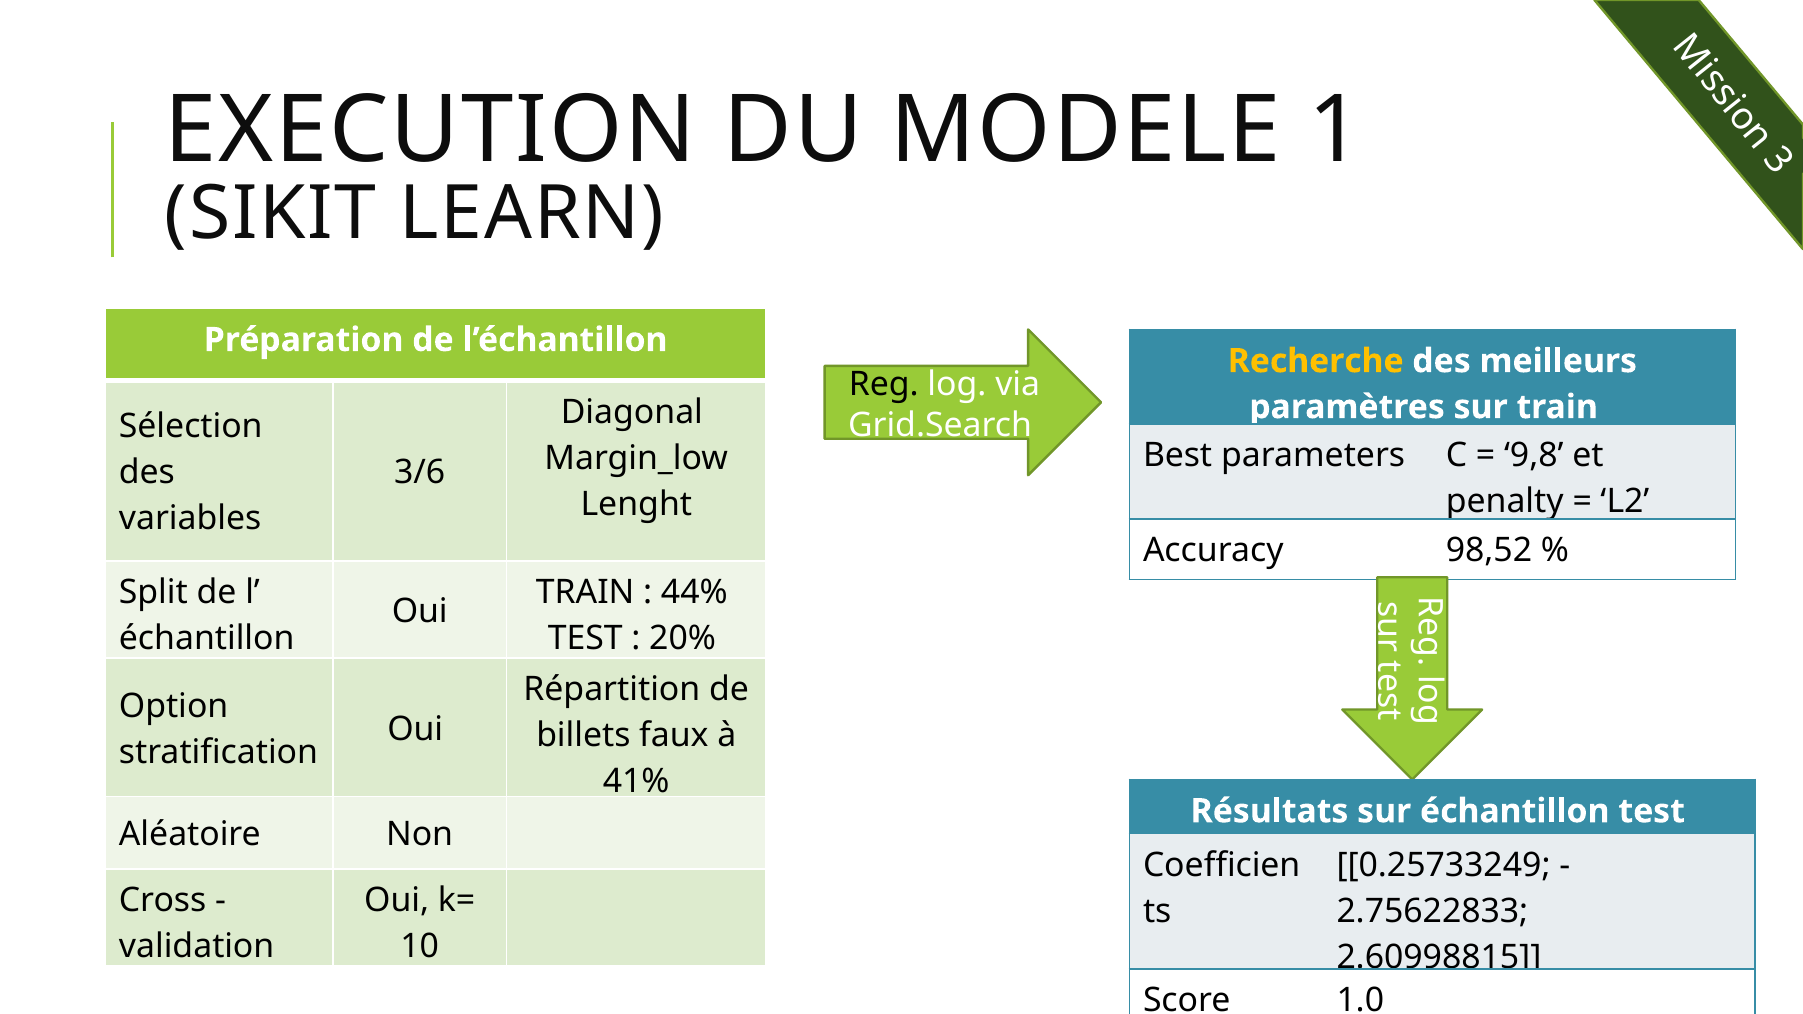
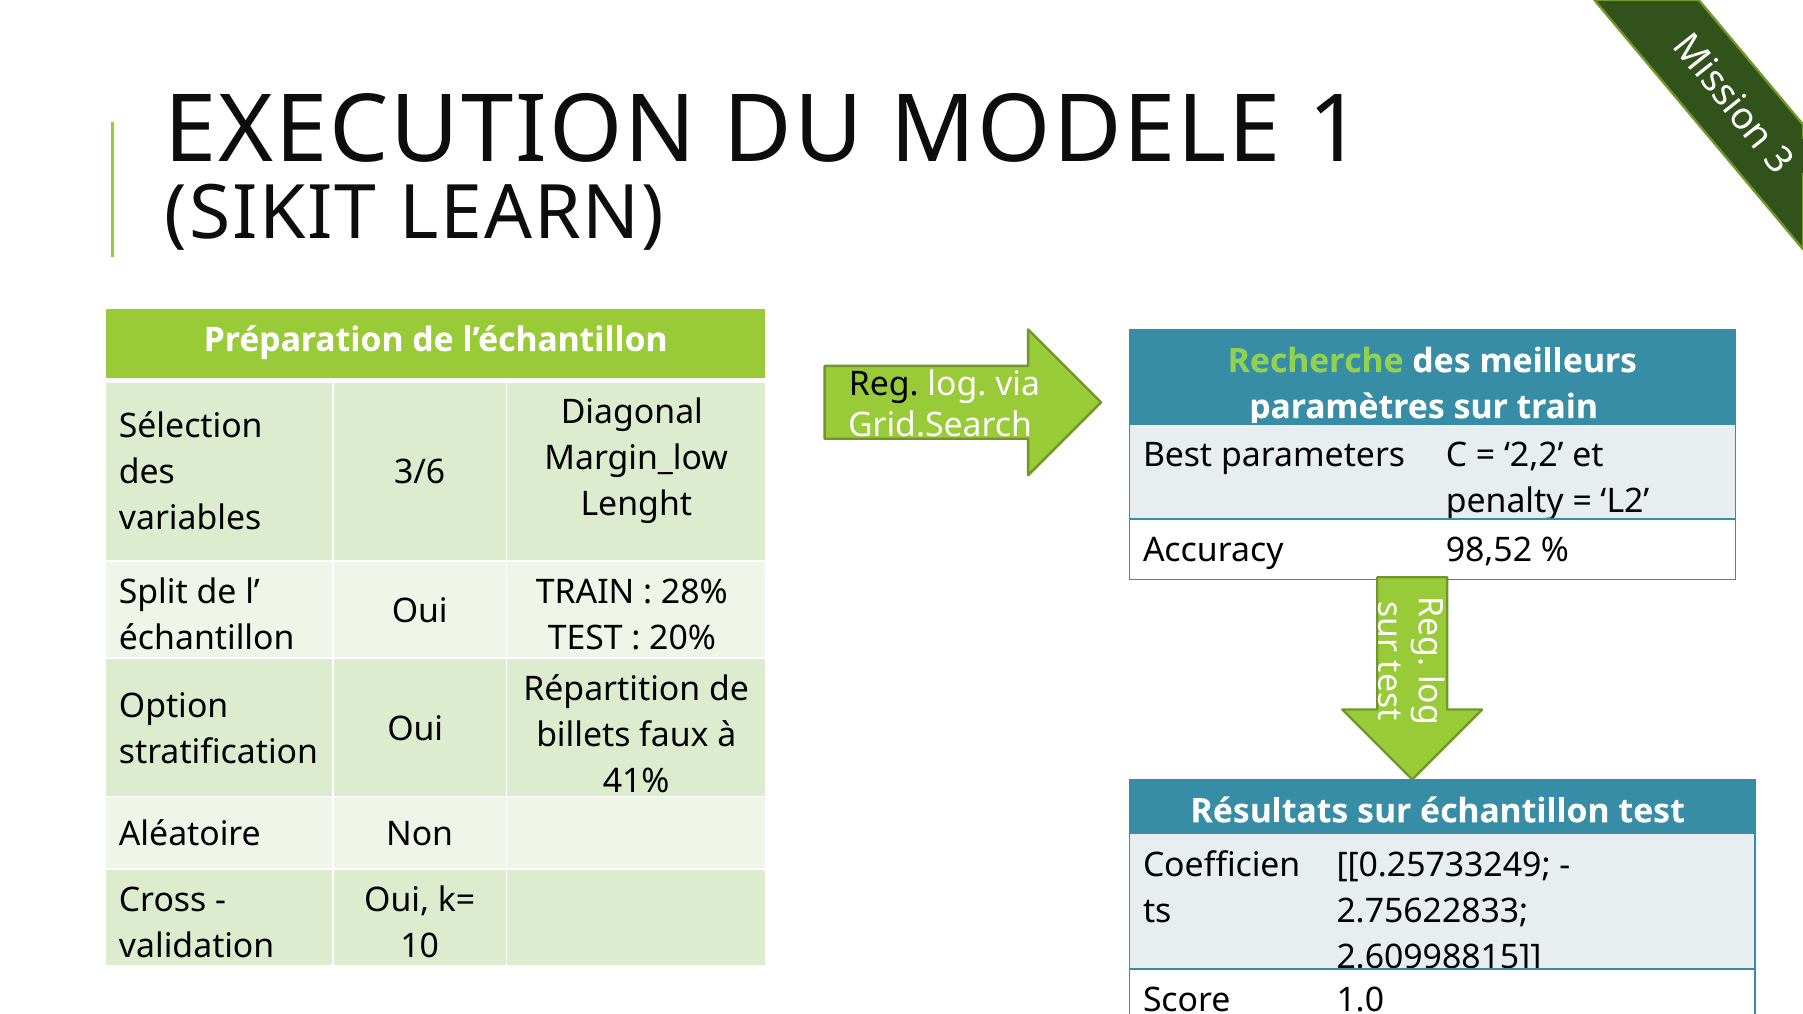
Recherche colour: yellow -> light green (1316, 361)
9,8: 9,8 -> 2,2 (1534, 456)
44%: 44% -> 28% (694, 593)
